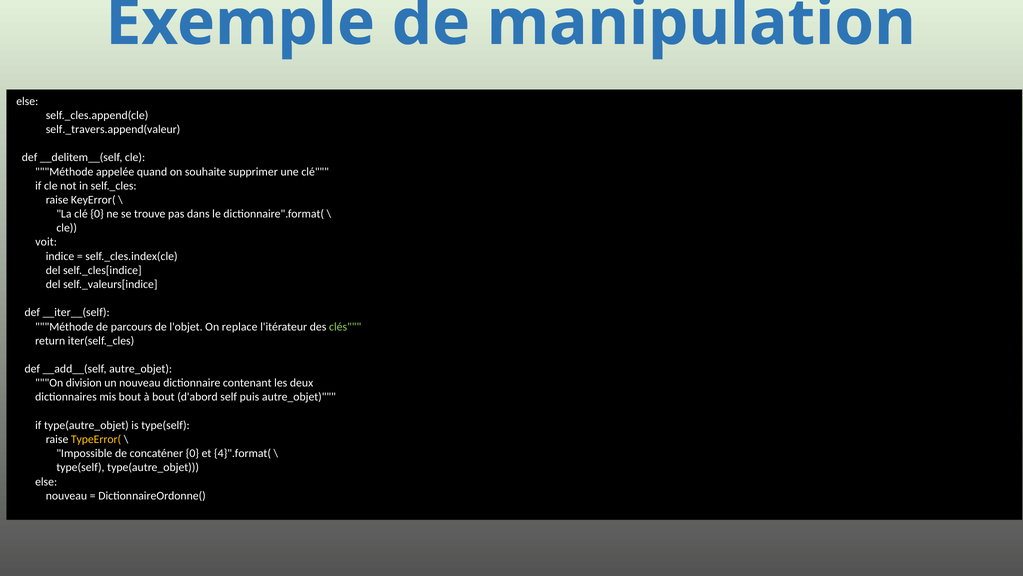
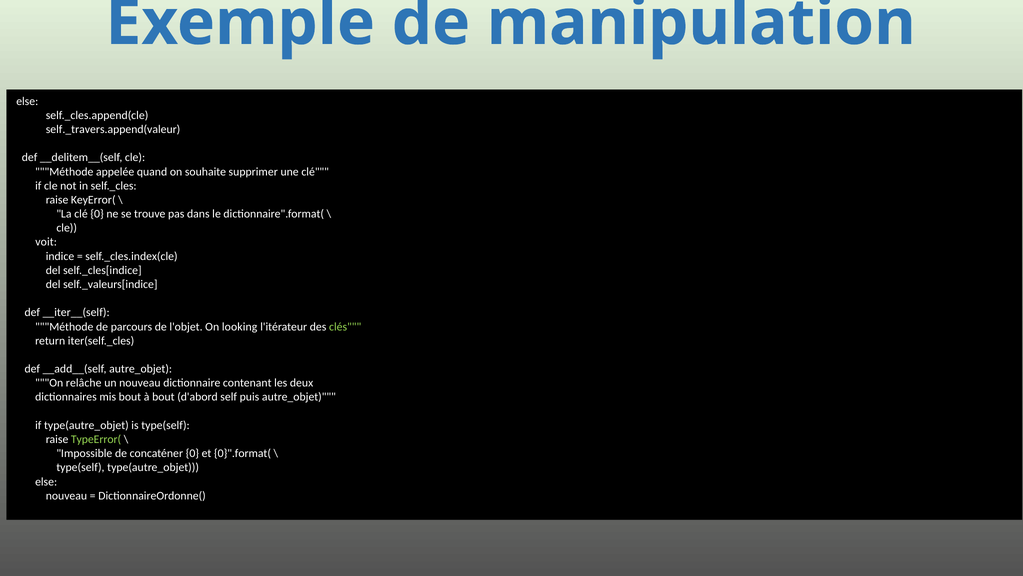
replace: replace -> looking (240, 326)
division: division -> relâche (84, 383)
TypeError( colour: yellow -> light green (96, 439)
4}".format(: 4}".format( -> 0}".format( (243, 453)
